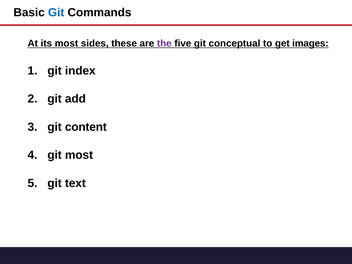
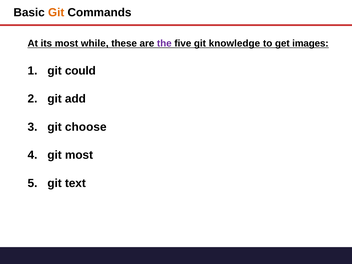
Git colour: blue -> orange (56, 13)
sides: sides -> while (95, 44)
conceptual: conceptual -> knowledge (234, 44)
index: index -> could (80, 71)
content: content -> choose (86, 127)
